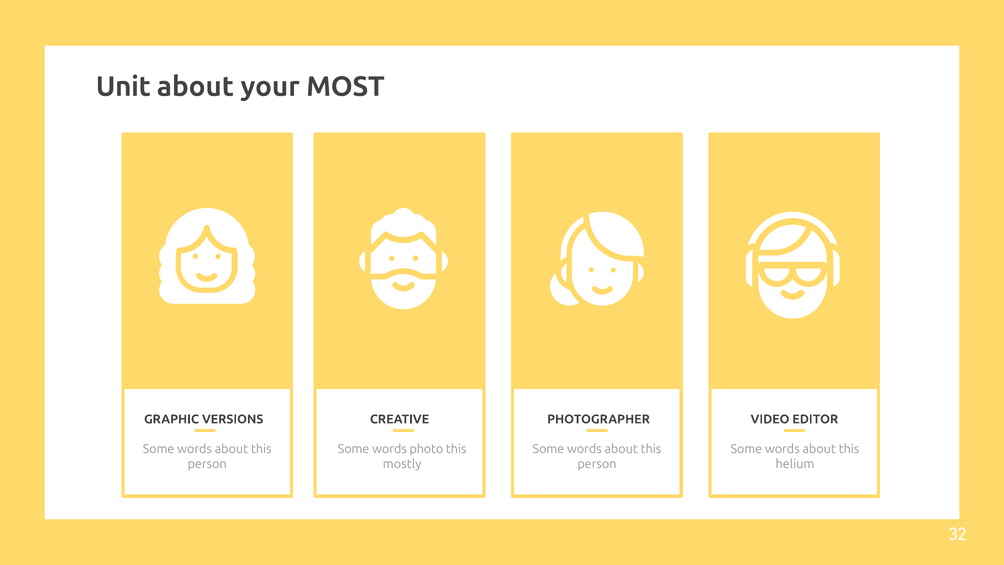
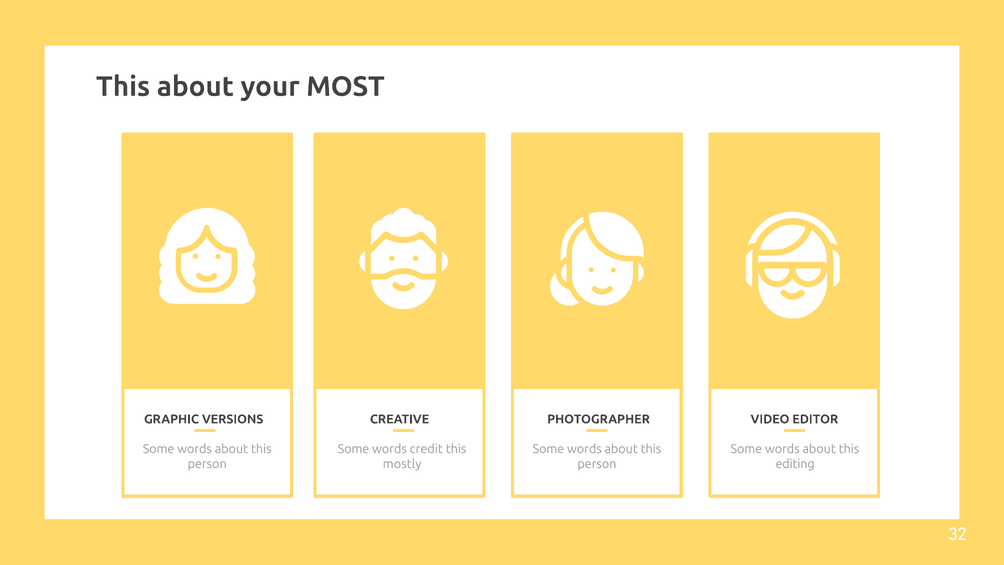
Unit: Unit -> This (123, 87)
photo: photo -> credit (426, 449)
helium: helium -> editing (795, 464)
